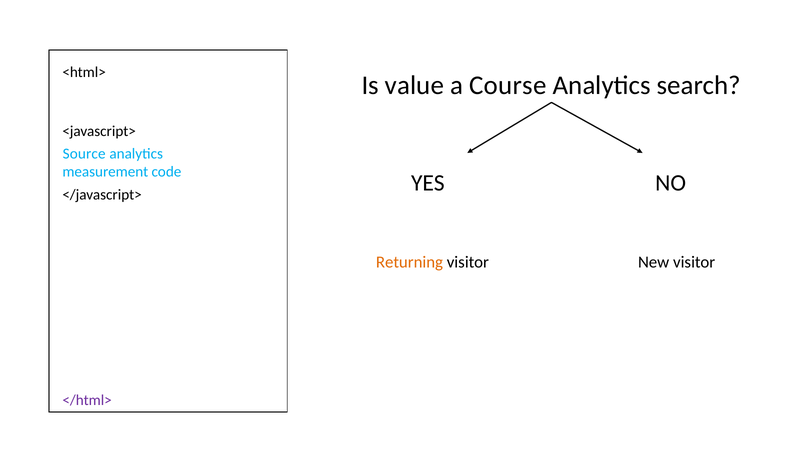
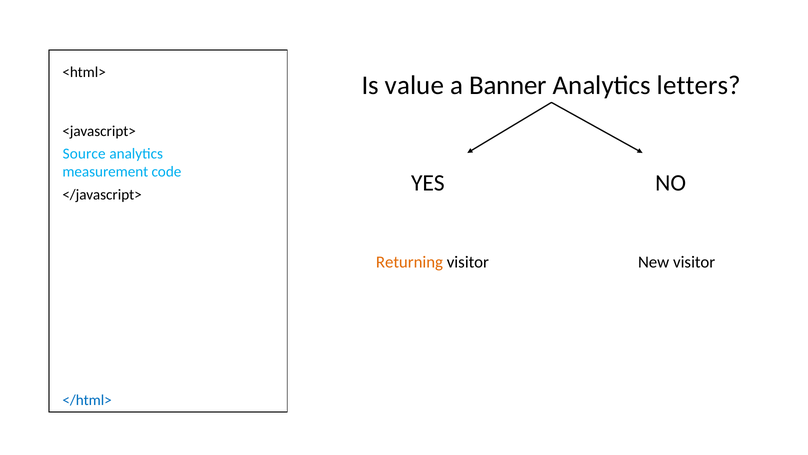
Course: Course -> Banner (508, 85)
search: search -> letters (699, 85)
</html> colour: purple -> blue (87, 400)
